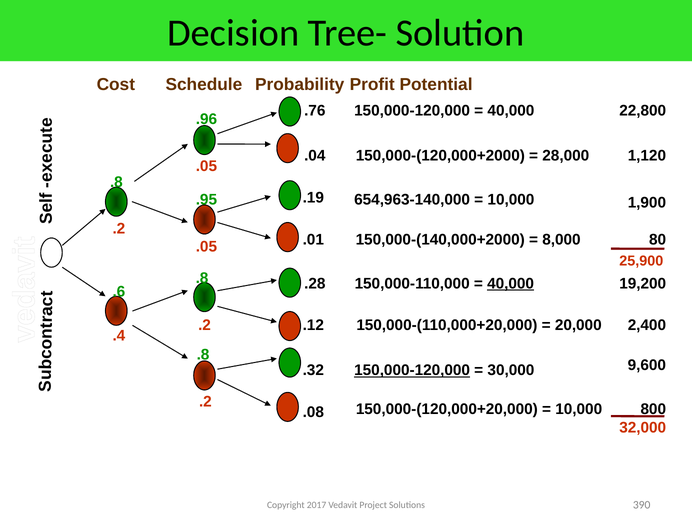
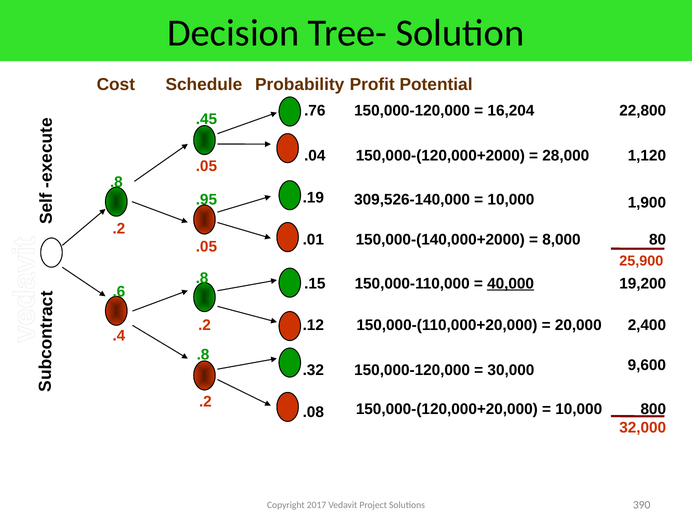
40,000: 40,000 -> 16,204 (511, 111)
.96: .96 -> .45 (206, 119)
654,963-140,000: 654,963-140,000 -> 309,526-140,000 (412, 200)
.28: .28 -> .15 (315, 284)
150,000-120,000 underline: present -> none (412, 370)
